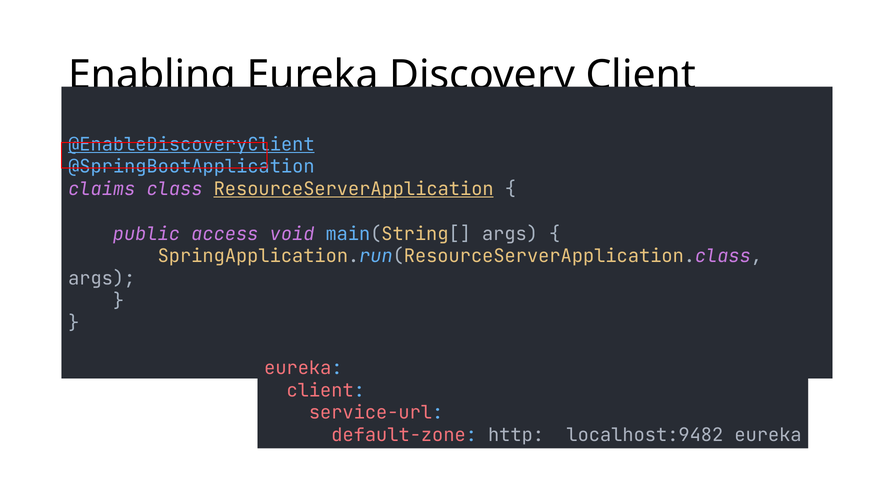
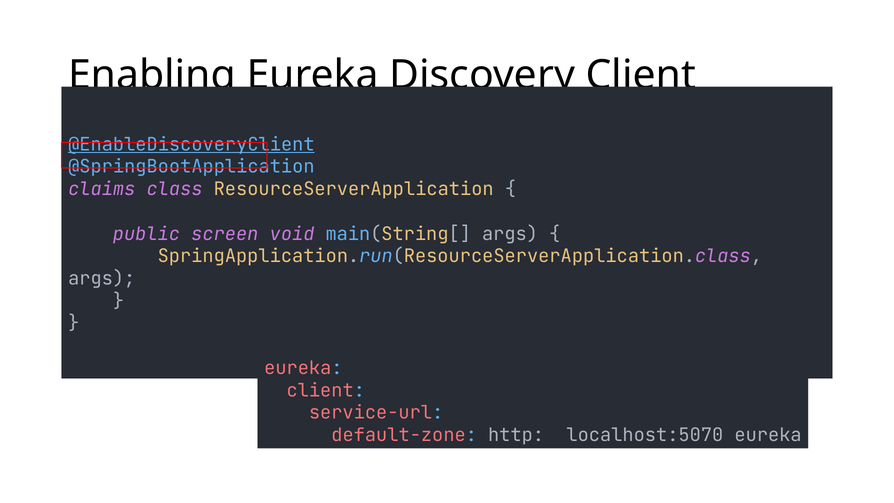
ResourceServerApplication underline: present -> none (354, 189)
access: access -> screen (225, 234)
http://localhost:9482/eureka: http://localhost:9482/eureka -> http://localhost:5070/eureka (645, 435)
